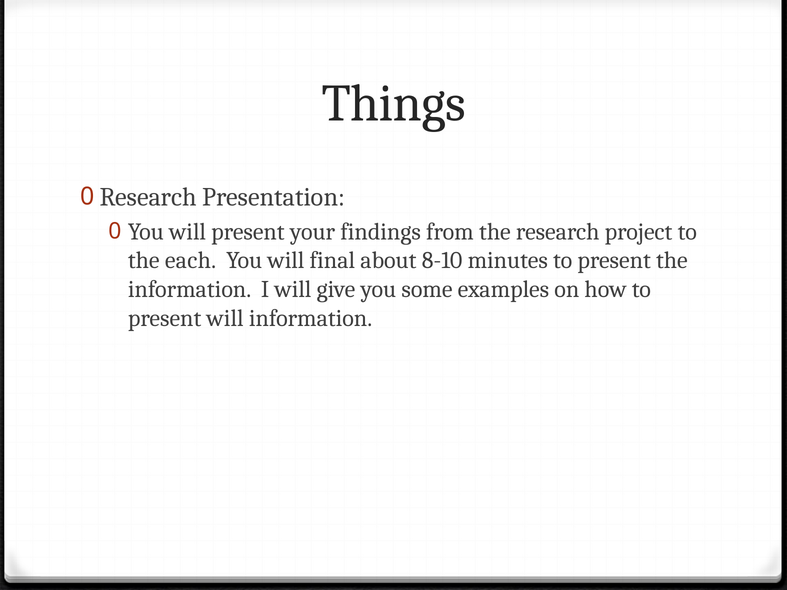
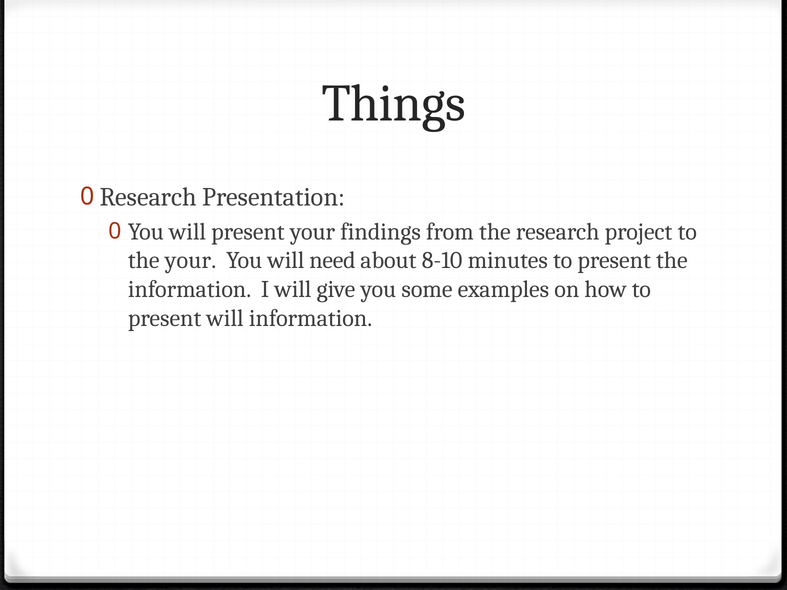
the each: each -> your (191, 261)
final: final -> need (332, 261)
